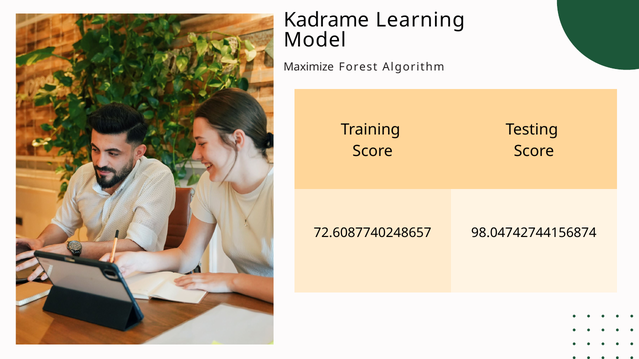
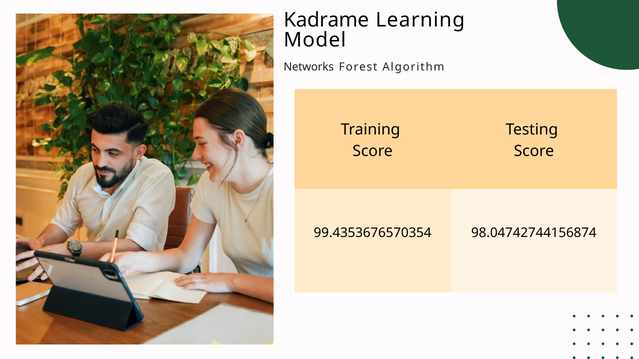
Maximize: Maximize -> Networks (309, 67)
72.6087740248657: 72.6087740248657 -> 99.4353676570354 (373, 233)
